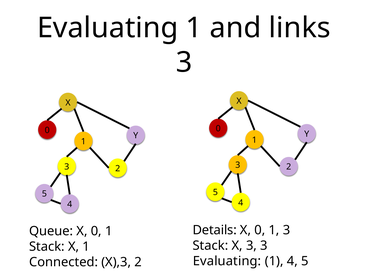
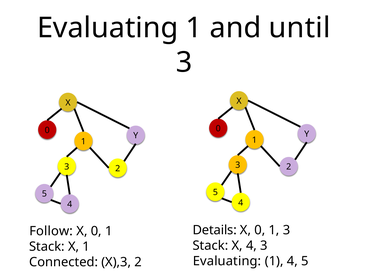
links: links -> until (300, 28)
Queue: Queue -> Follow (51, 231)
X 3: 3 -> 4 (251, 246)
